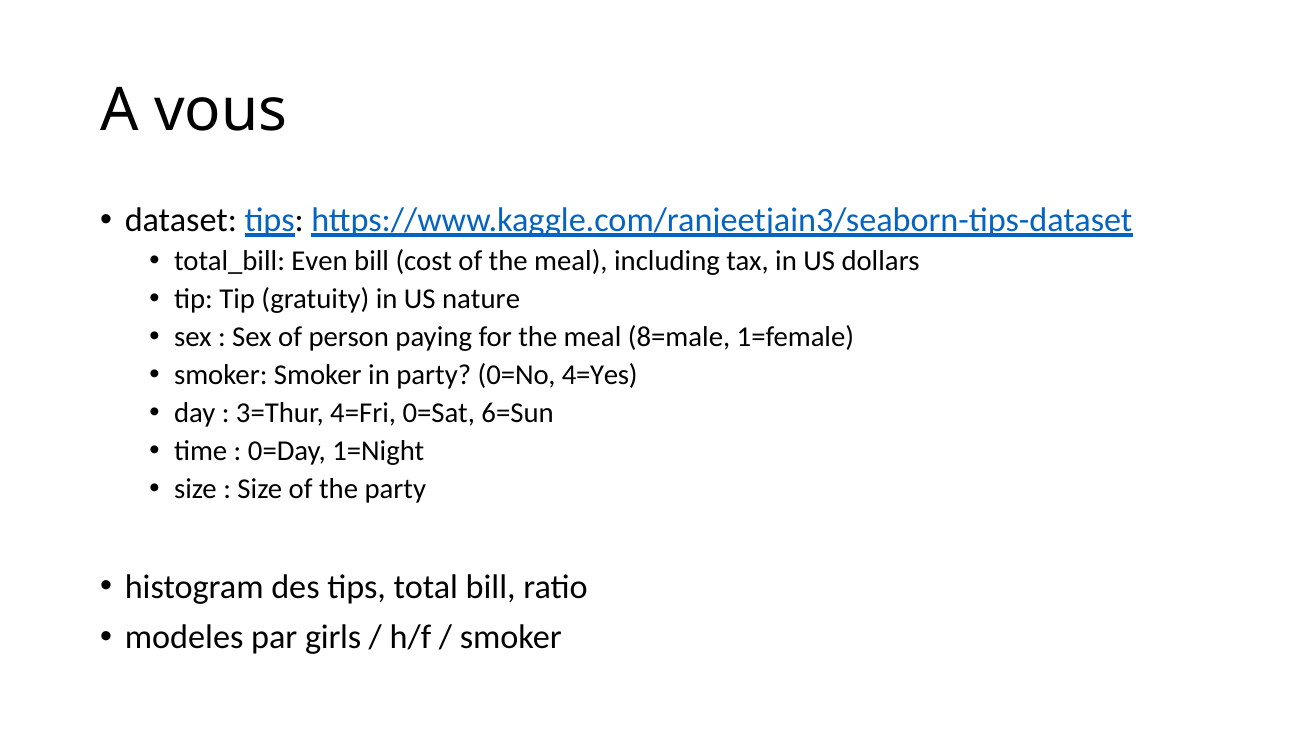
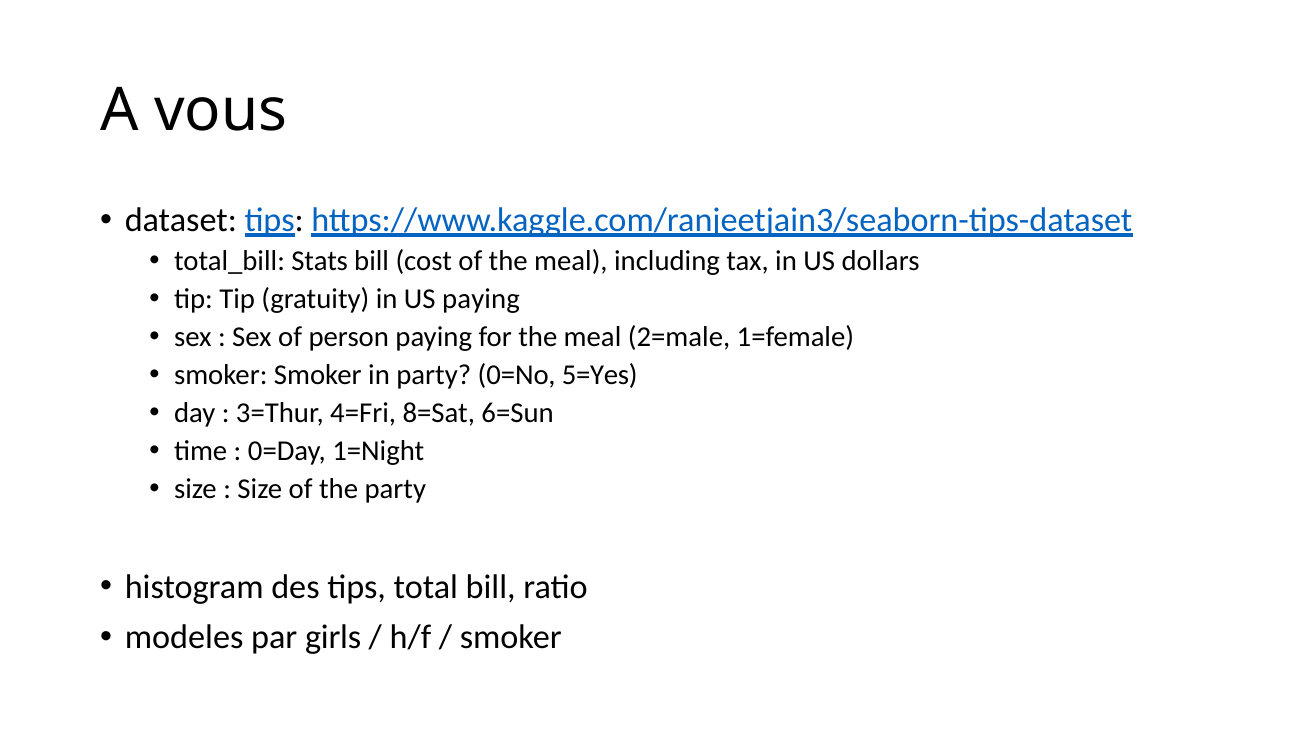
Even: Even -> Stats (320, 261)
US nature: nature -> paying (481, 299)
8=male: 8=male -> 2=male (679, 337)
4=Yes: 4=Yes -> 5=Yes (600, 375)
0=Sat: 0=Sat -> 8=Sat (439, 413)
